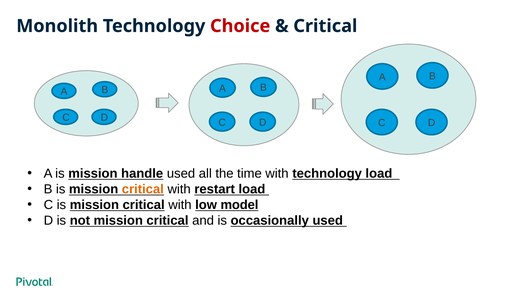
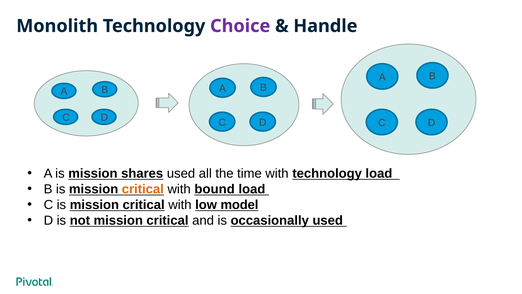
Choice colour: red -> purple (240, 26)
Critical: Critical -> Handle (325, 26)
handle: handle -> shares (142, 173)
restart: restart -> bound (215, 189)
